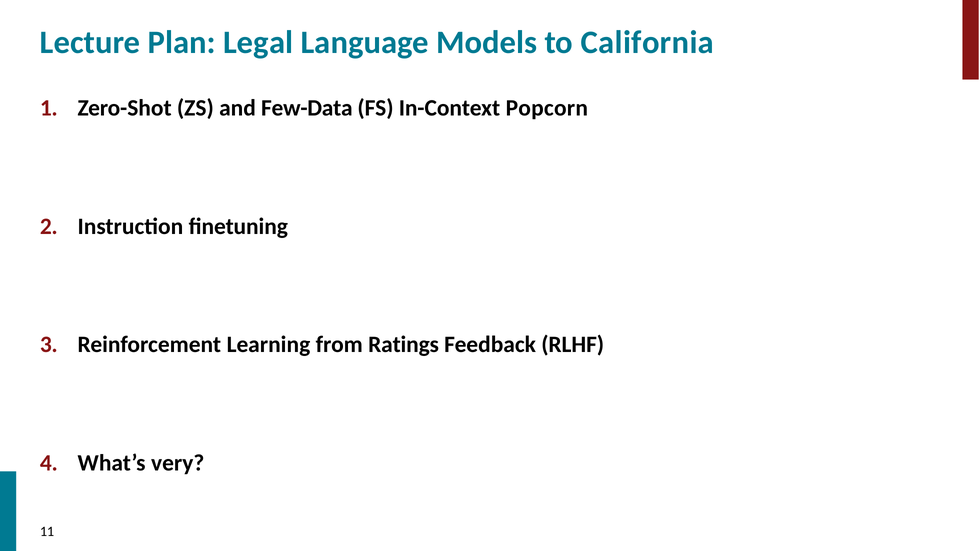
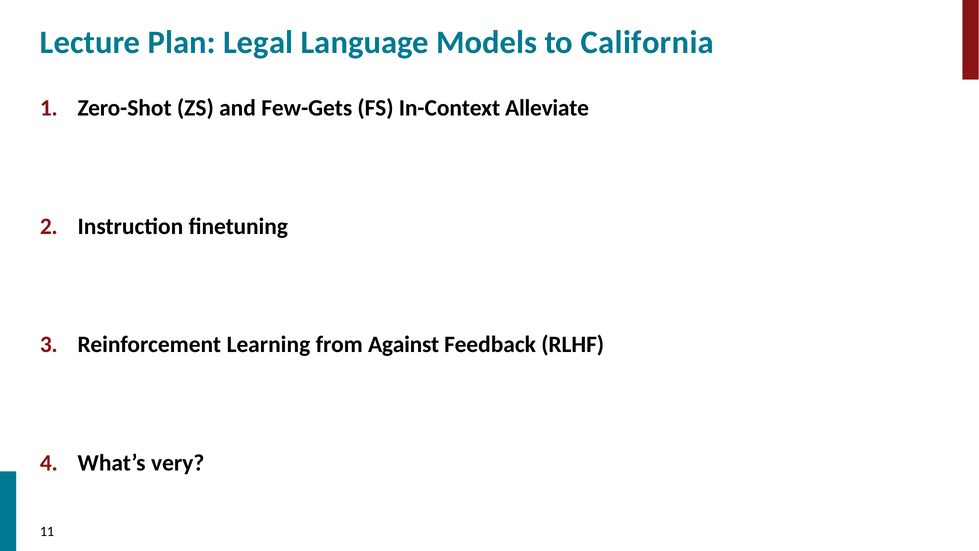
Few-Data: Few-Data -> Few-Gets (307, 108)
Popcorn: Popcorn -> Alleviate (547, 108)
Ratings: Ratings -> Against (404, 345)
